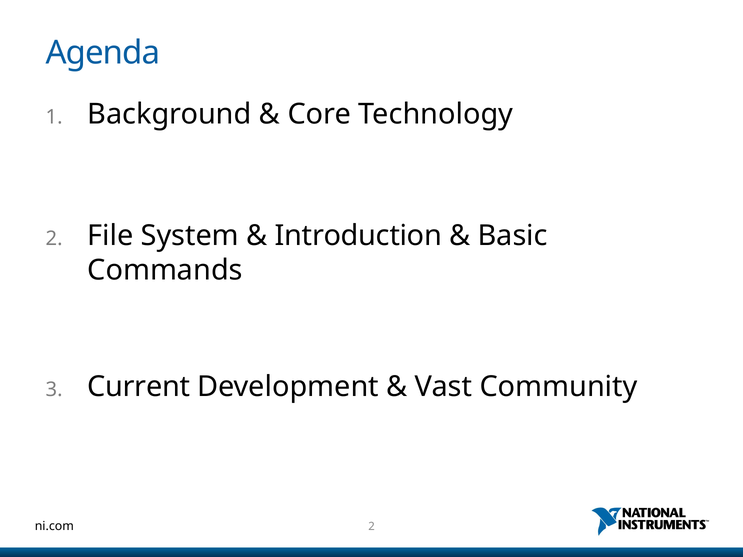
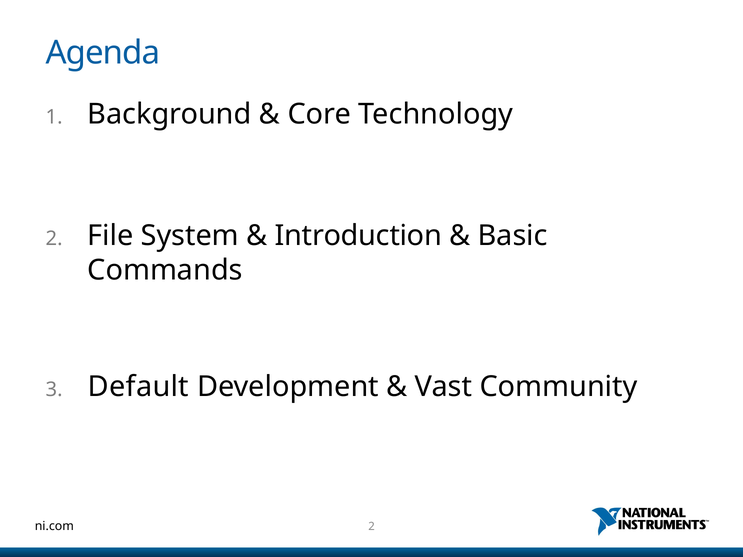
Current: Current -> Default (138, 387)
